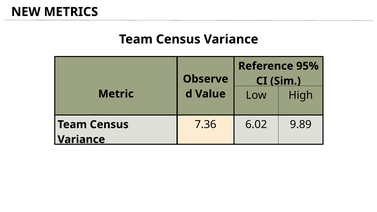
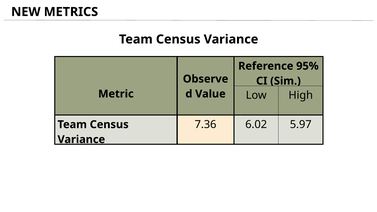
9.89: 9.89 -> 5.97 (301, 125)
